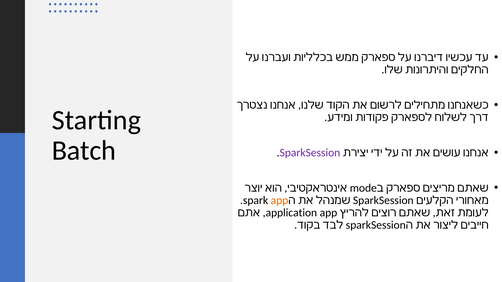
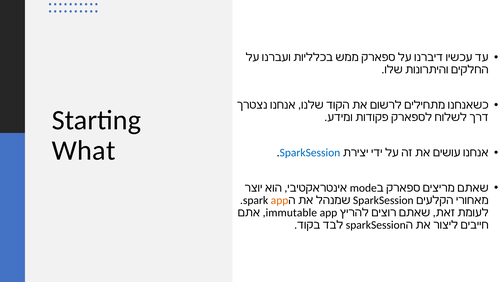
Batch: Batch -> What (84, 151)
SparkSession colour: purple -> blue (310, 153)
application: application -> immutable (291, 213)
